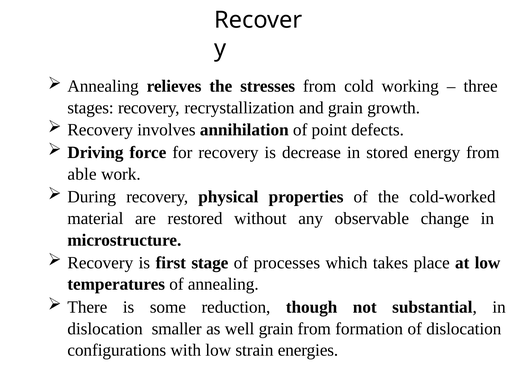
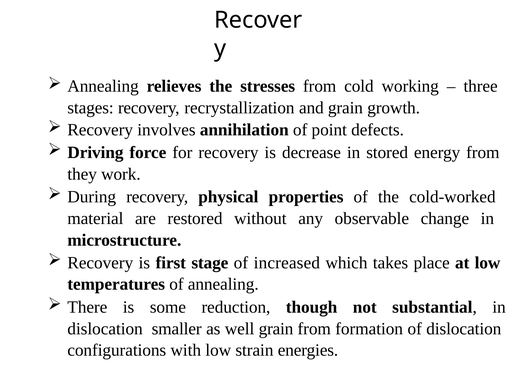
able: able -> they (82, 174)
processes: processes -> increased (287, 263)
